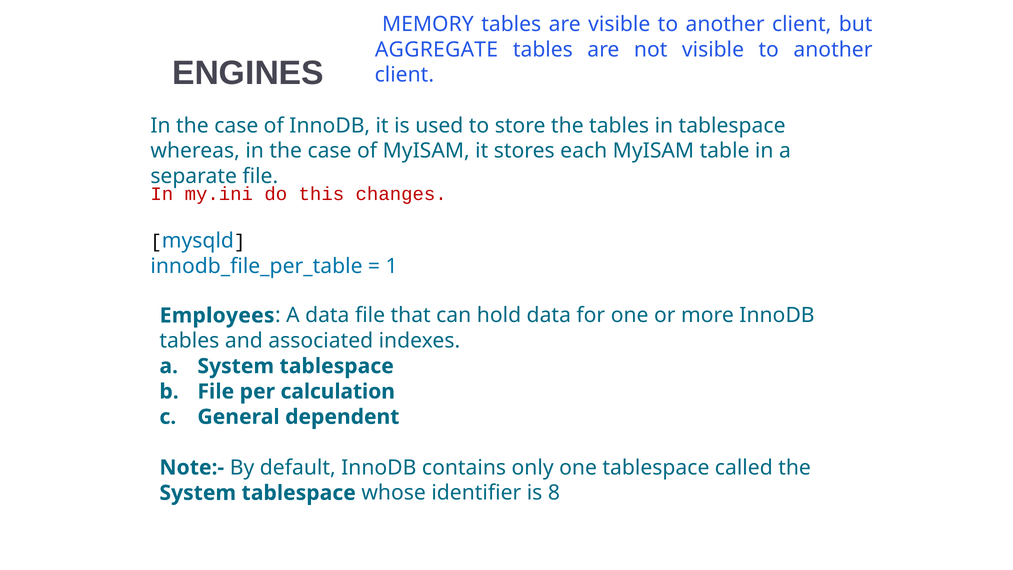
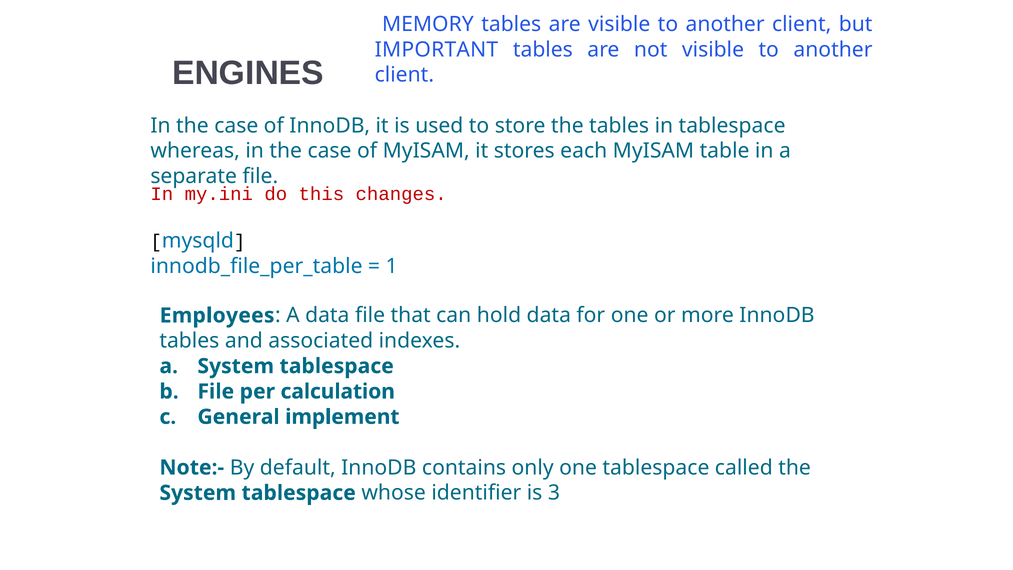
AGGREGATE: AGGREGATE -> IMPORTANT (436, 50)
dependent: dependent -> implement (342, 417)
8: 8 -> 3 (554, 493)
